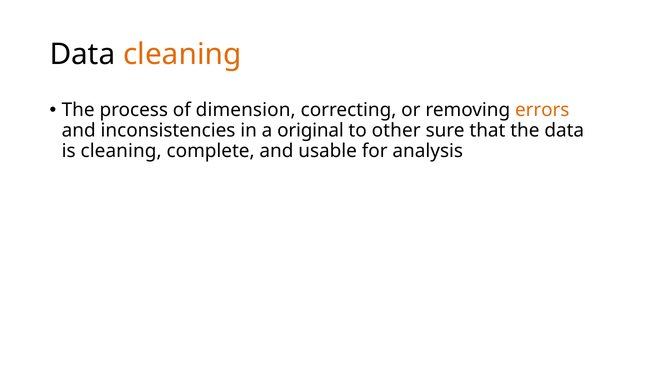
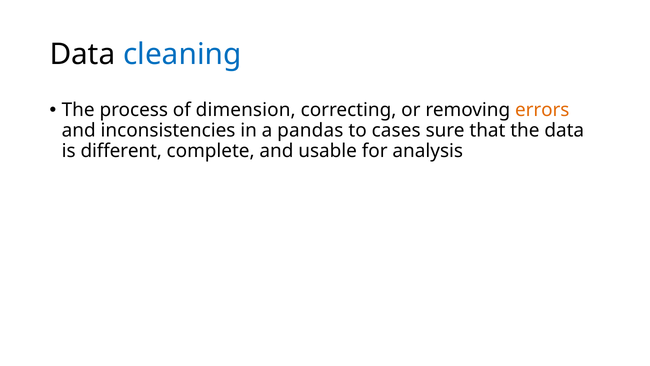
cleaning colour: orange -> blue (182, 55)
original: original -> pandas (310, 130)
other: other -> cases (396, 130)
is cleaning: cleaning -> different (121, 151)
